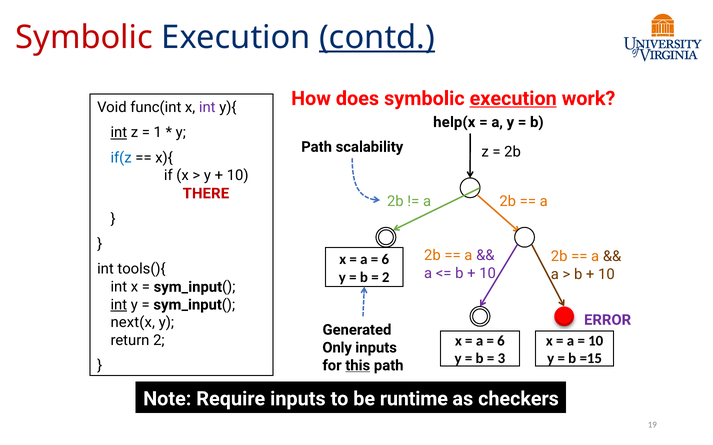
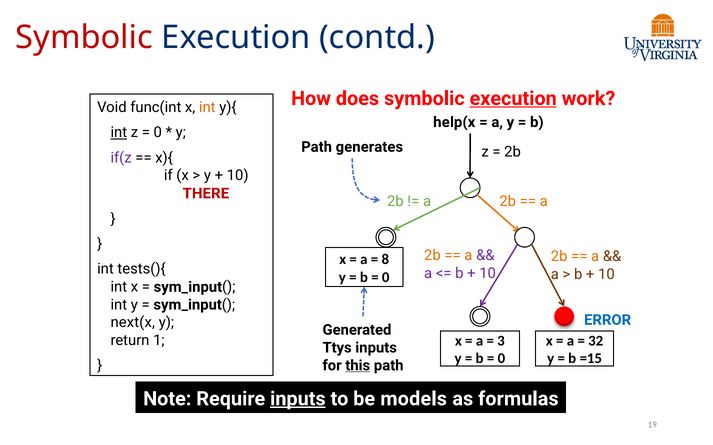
contd underline: present -> none (377, 38)
int colour: purple -> orange (207, 107)
1: 1 -> 0 (158, 133)
scalability: scalability -> generates (369, 147)
if(z colour: blue -> purple (121, 158)
6: 6 -> 8 (385, 260)
tools(){: tools(){ -> tests(){ (142, 269)
2: 2 -> 0 (386, 278)
int underline: present -> none (119, 305)
ERROR colour: purple -> blue (608, 320)
return 2: 2 -> 1 (159, 341)
6: 6 -> 3 (501, 341)
10: 10 -> 32 (596, 341)
Only: Only -> Ttys (337, 348)
3: 3 -> 0 (501, 359)
inputs underline: none -> present (298, 399)
runtime: runtime -> models (414, 399)
checkers: checkers -> formulas (518, 399)
